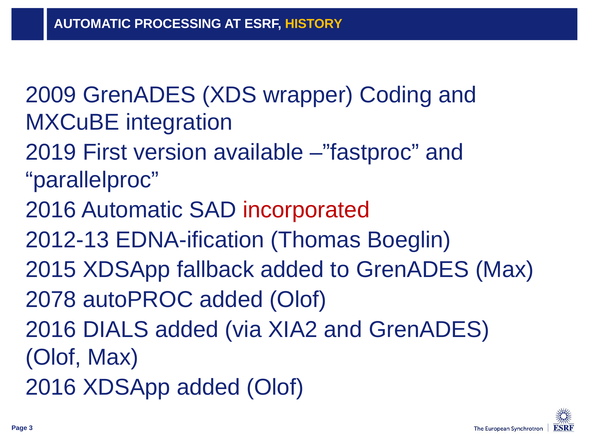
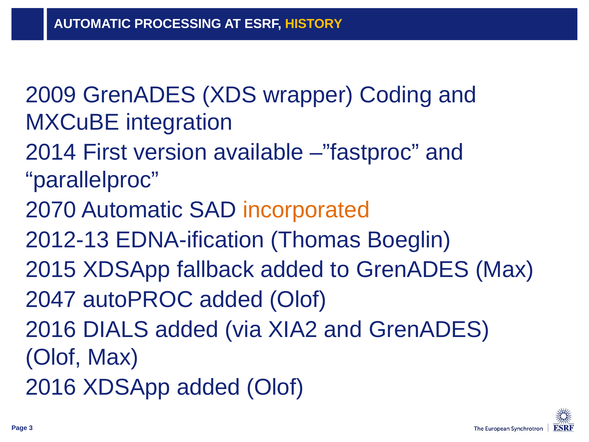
2019: 2019 -> 2014 (51, 152)
2016: 2016 -> 2070 (51, 210)
incorporated colour: red -> orange (306, 210)
2078: 2078 -> 2047 (51, 300)
